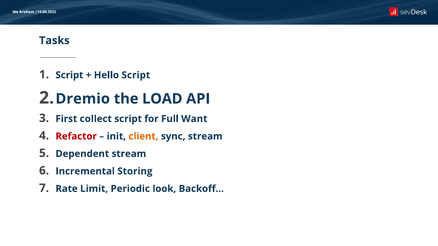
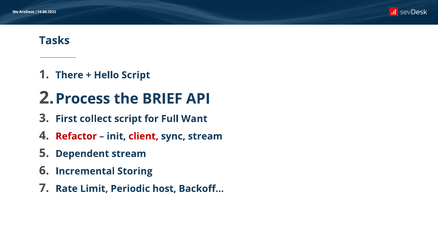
Script: Script -> There (69, 75)
Dremio: Dremio -> Process (83, 99)
LOAD: LOAD -> BRIEF (162, 99)
client colour: orange -> red (143, 136)
look: look -> host (164, 189)
